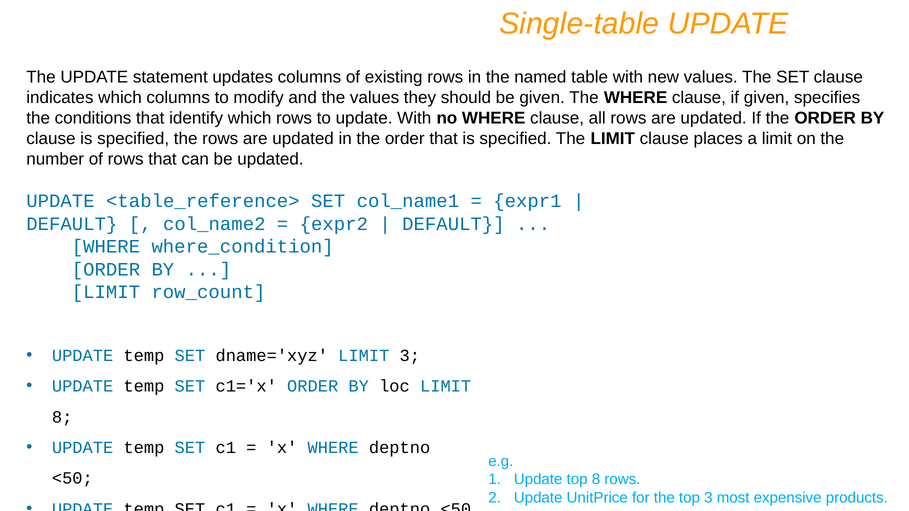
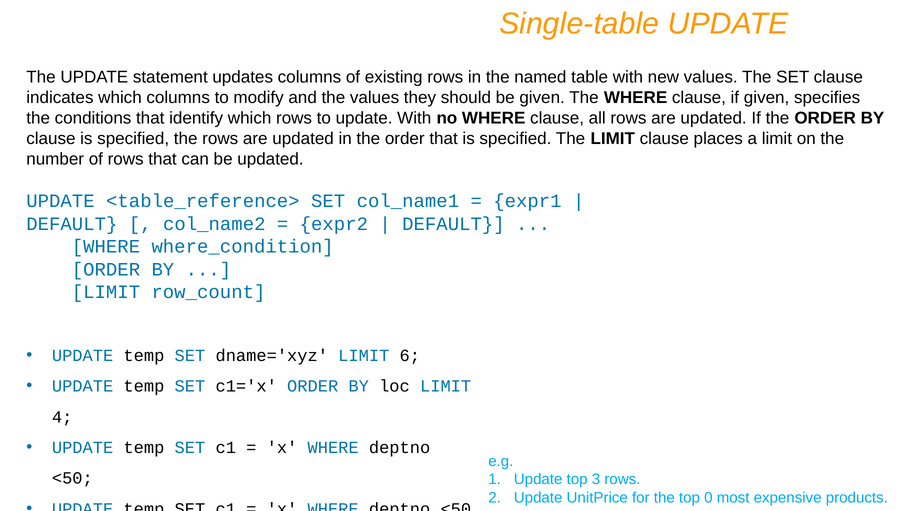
LIMIT 3: 3 -> 6 (410, 356)
8: 8 -> 4 (62, 417)
top 8: 8 -> 3 (596, 480)
top 3: 3 -> 0 (708, 498)
